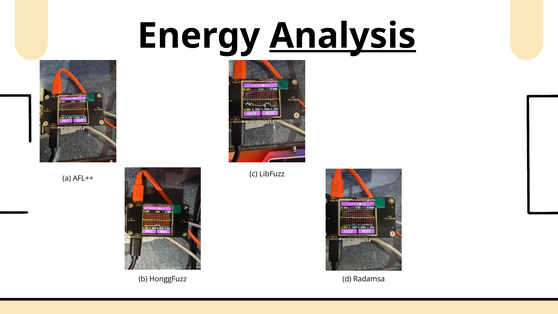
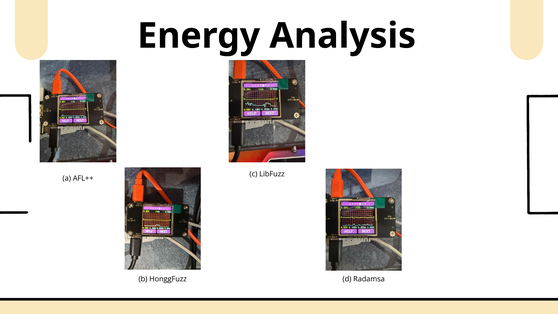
Analysis underline: present -> none (343, 36)
